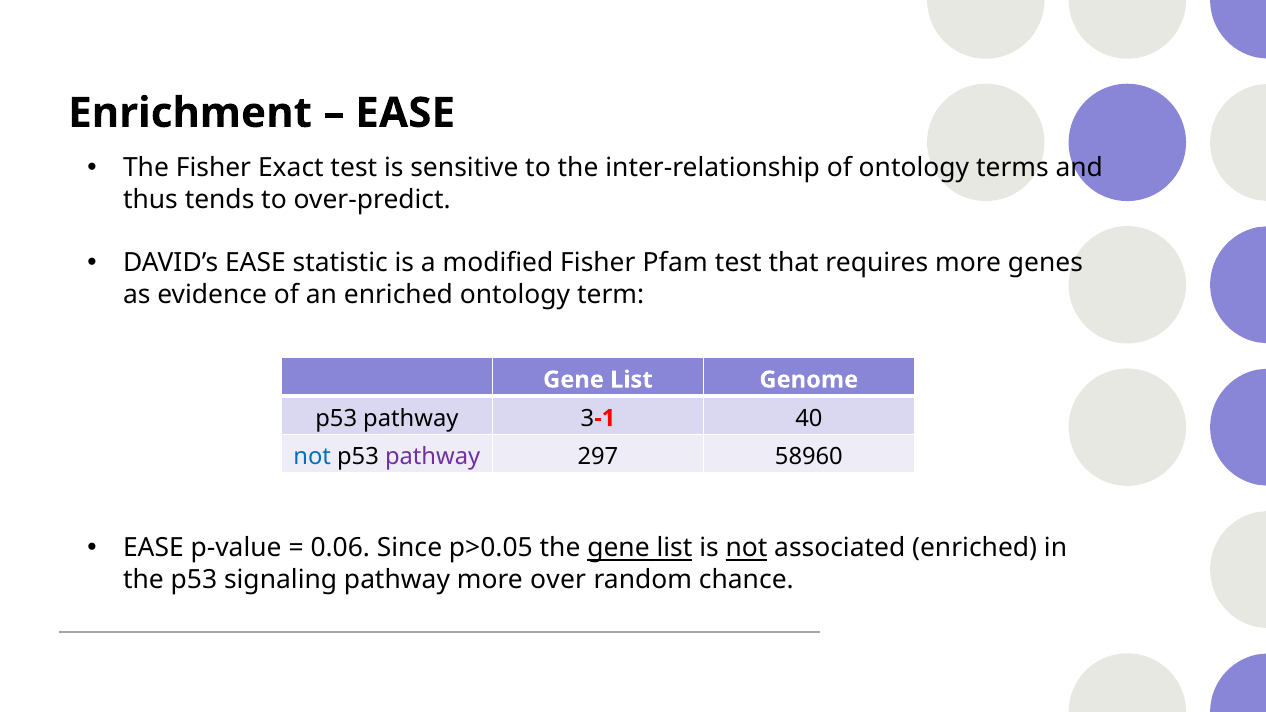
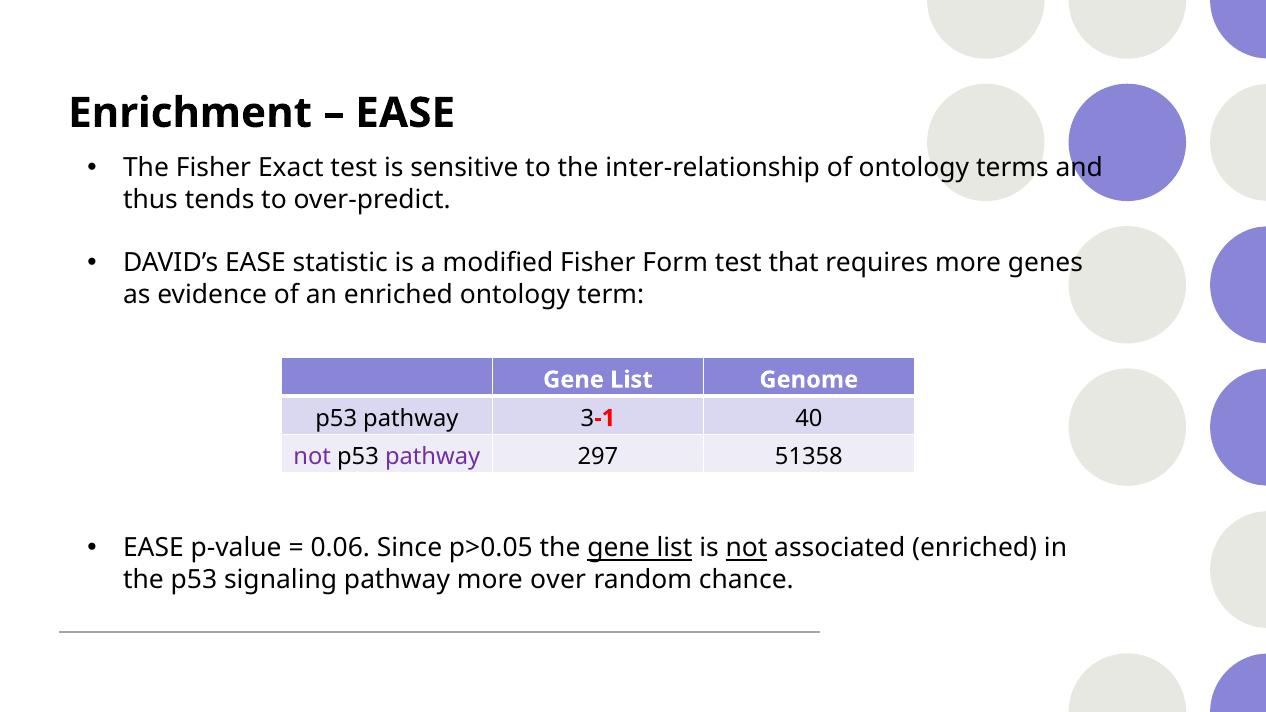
Pfam: Pfam -> Form (675, 263)
not colour: blue -> purple (312, 457)
58960: 58960 -> 51358 (809, 457)
